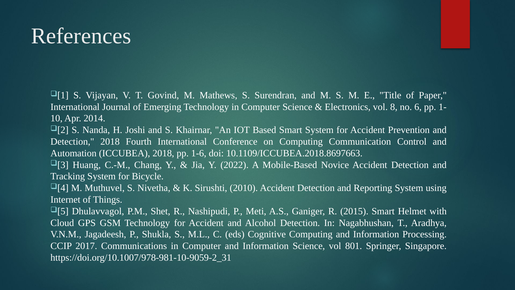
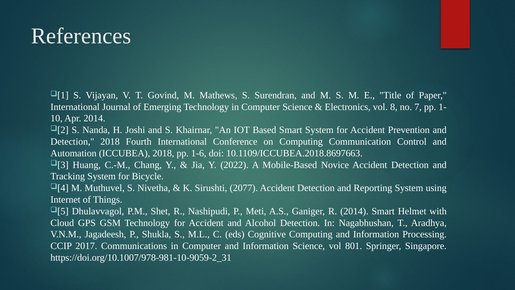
6: 6 -> 7 (418, 107)
2010: 2010 -> 2077 (244, 188)
R 2015: 2015 -> 2014 (354, 211)
